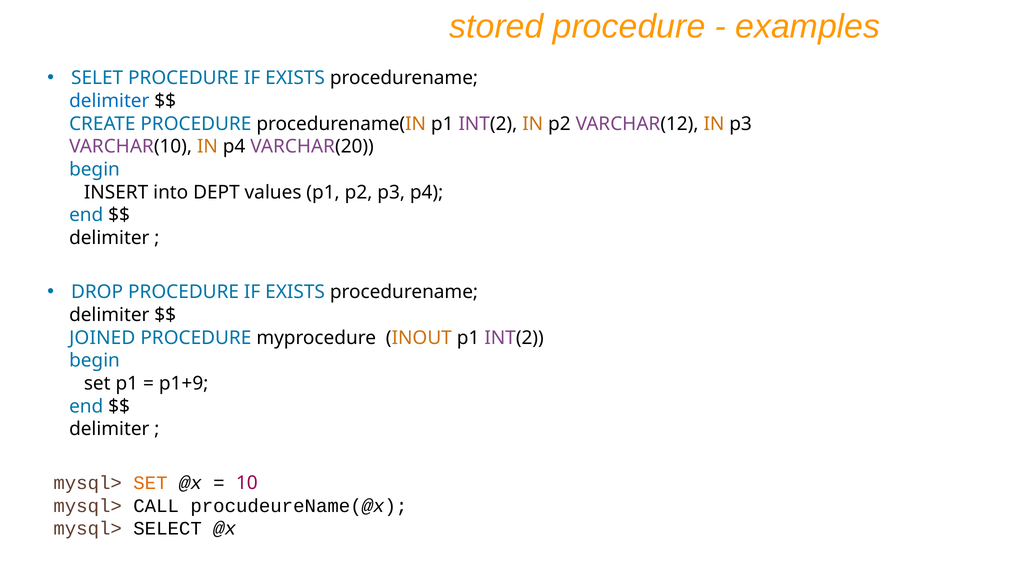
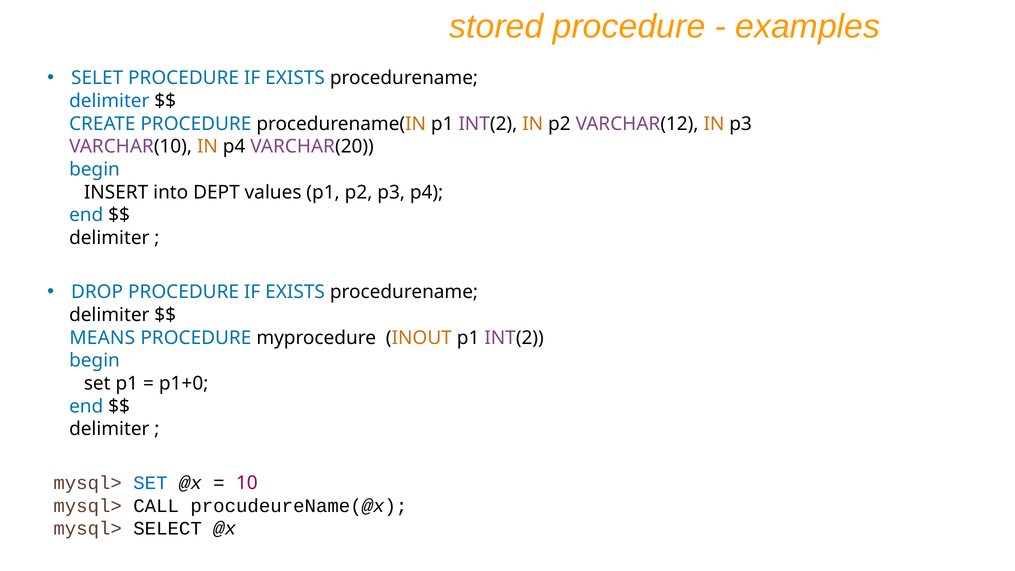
JOINED: JOINED -> MEANS (102, 338)
p1+9: p1+9 -> p1+0 (184, 383)
SET colour: orange -> blue (150, 483)
